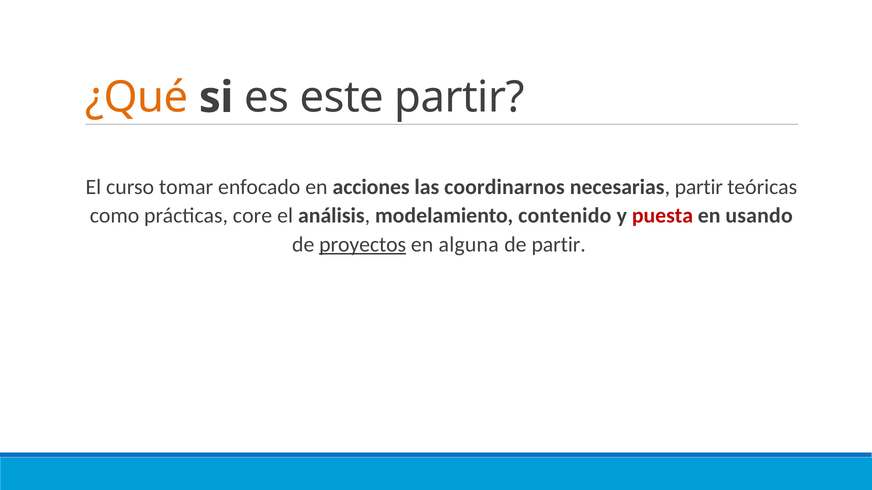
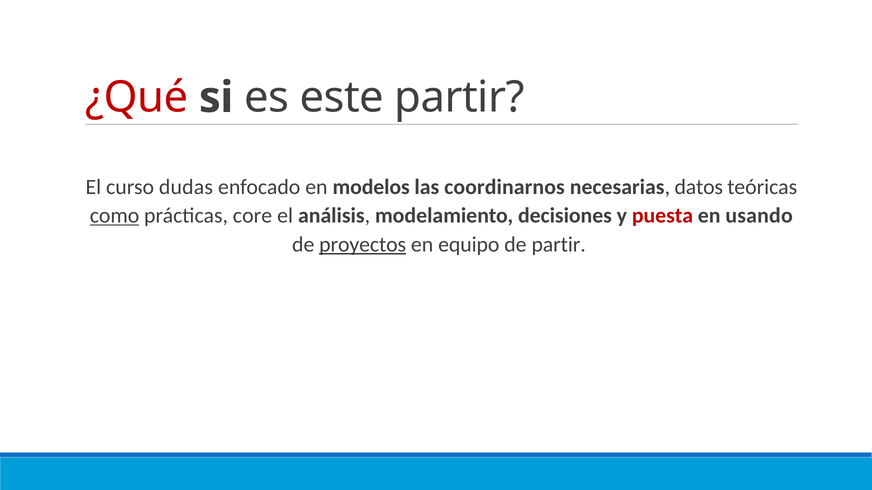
¿Qué colour: orange -> red (137, 98)
tomar: tomar -> dudas (186, 187)
acciones: acciones -> modelos (371, 187)
necesarias partir: partir -> datos (699, 187)
como underline: none -> present (115, 216)
contenido: contenido -> decisiones (565, 216)
alguna: alguna -> equipo (469, 245)
